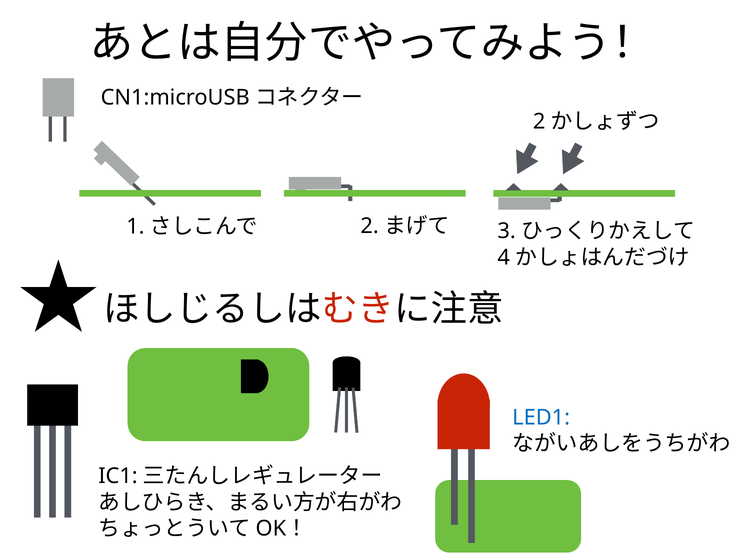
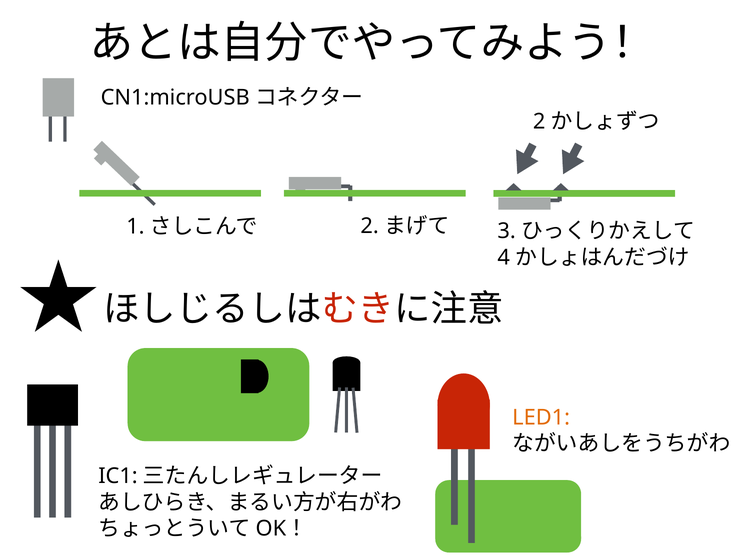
LED1 colour: blue -> orange (541, 417)
